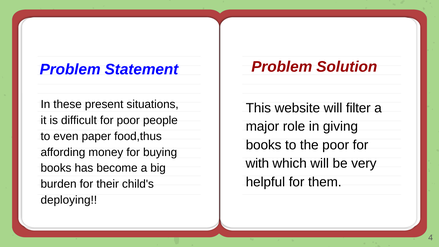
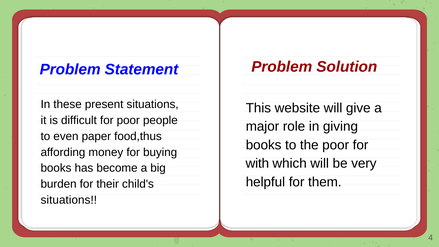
filter: filter -> give (358, 108)
deploying: deploying -> situations (69, 200)
